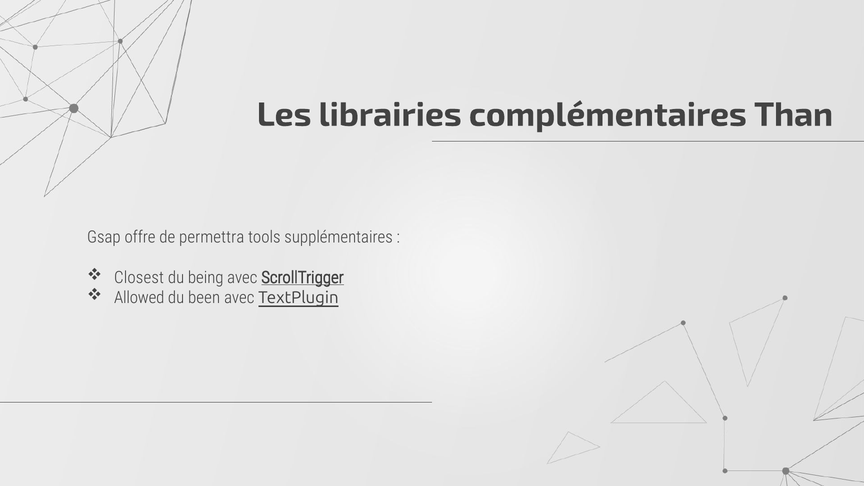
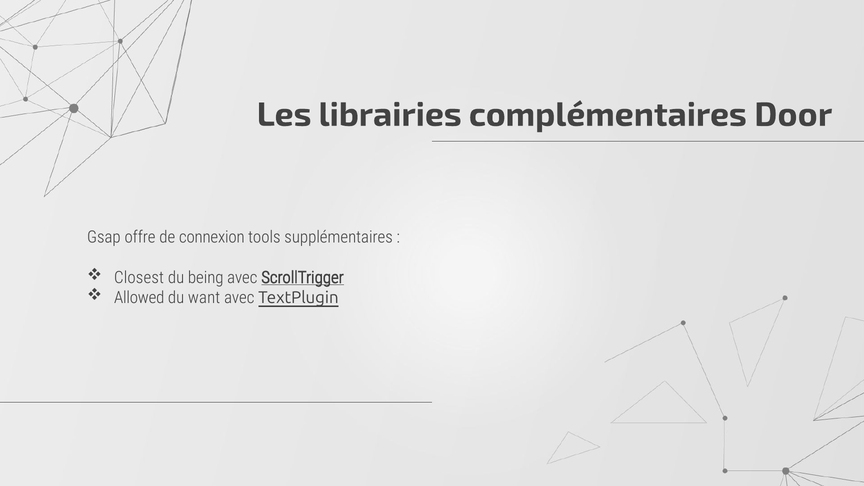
Than: Than -> Door (793, 115)
permettra: permettra -> connexion (212, 237)
been: been -> want (204, 298)
